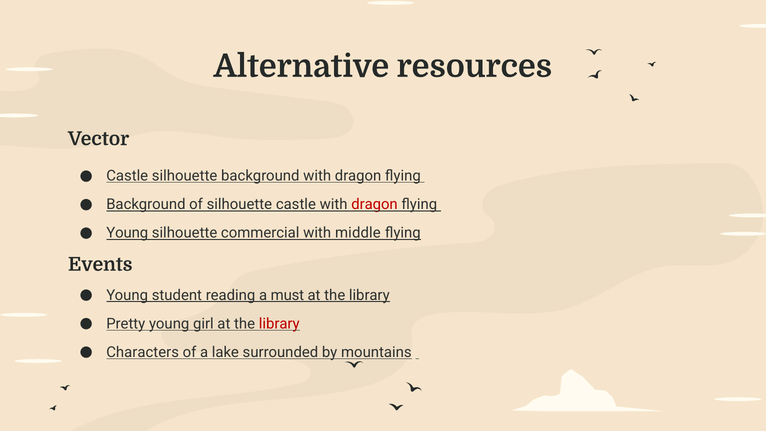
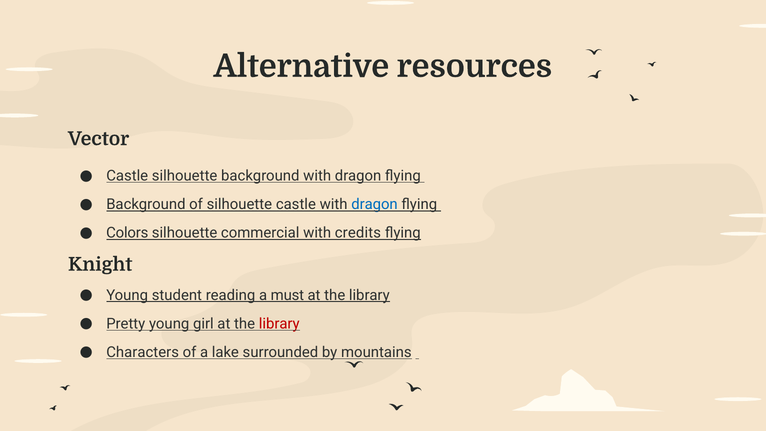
dragon colour: red -> blue (374, 204)
Young: Young -> Colors (127, 233)
middle: middle -> credits (358, 233)
Events: Events -> Knight (100, 264)
